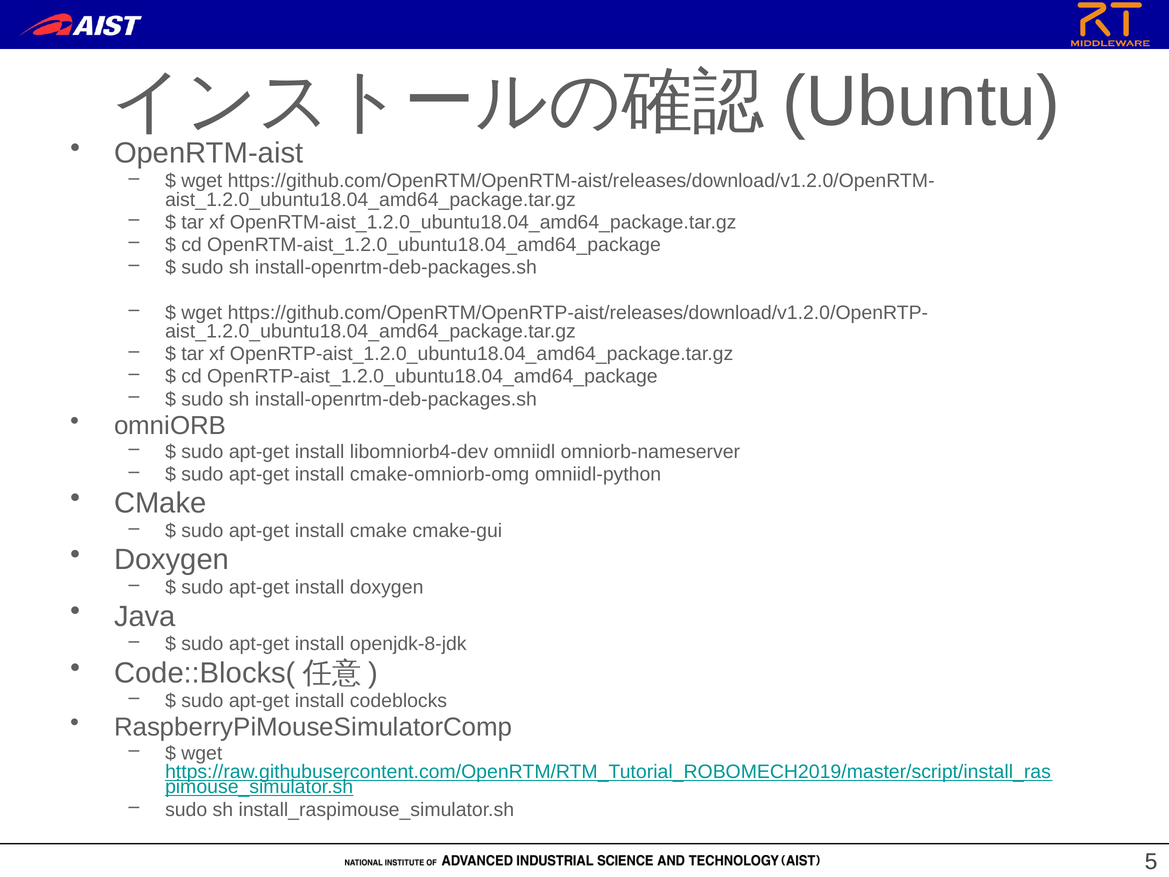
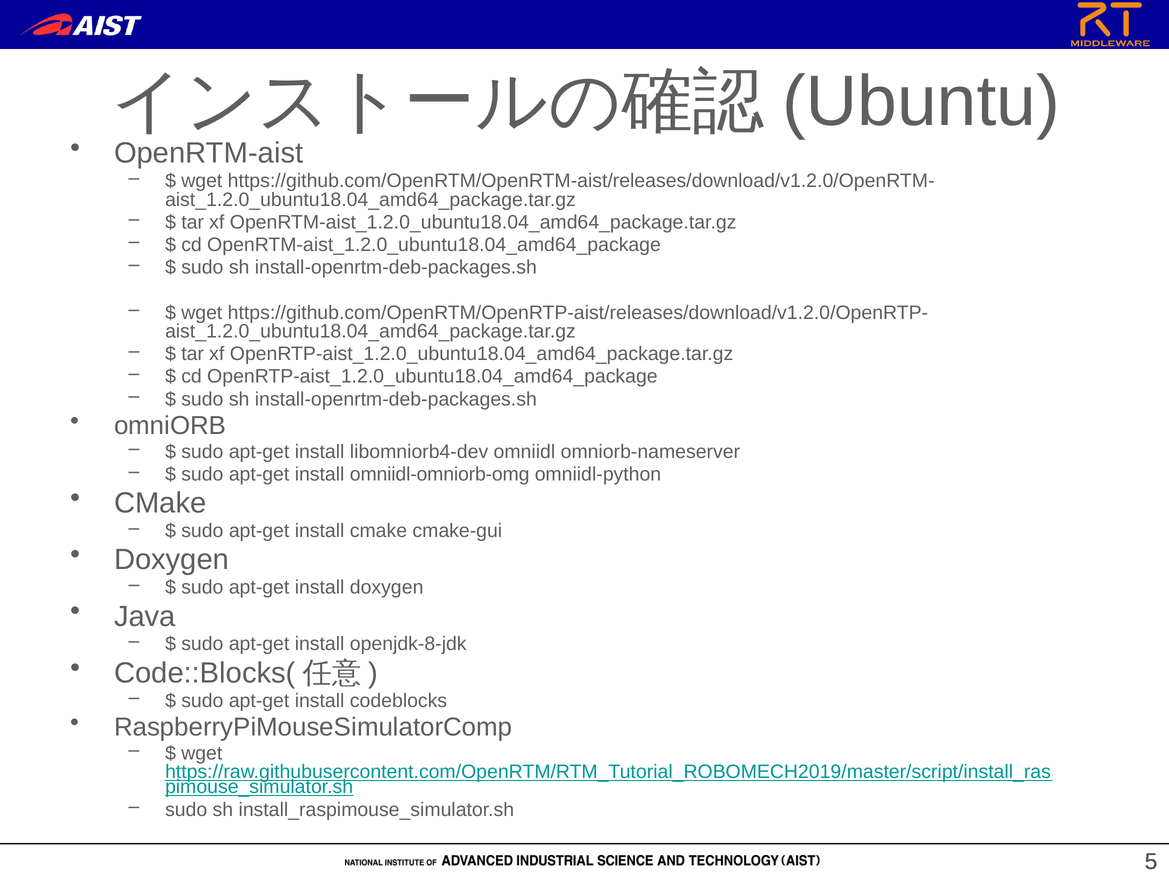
cmake-omniorb-omg: cmake-omniorb-omg -> omniidl-omniorb-omg (440, 474)
